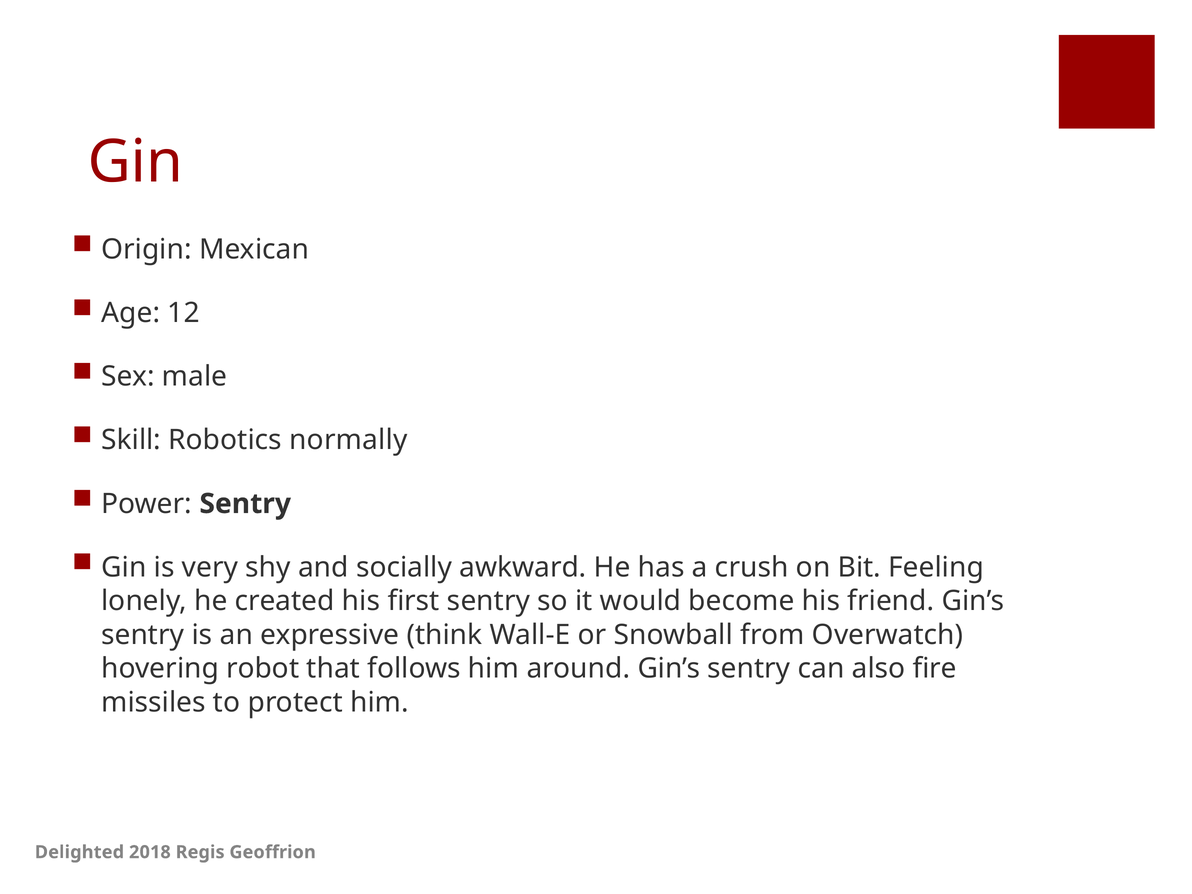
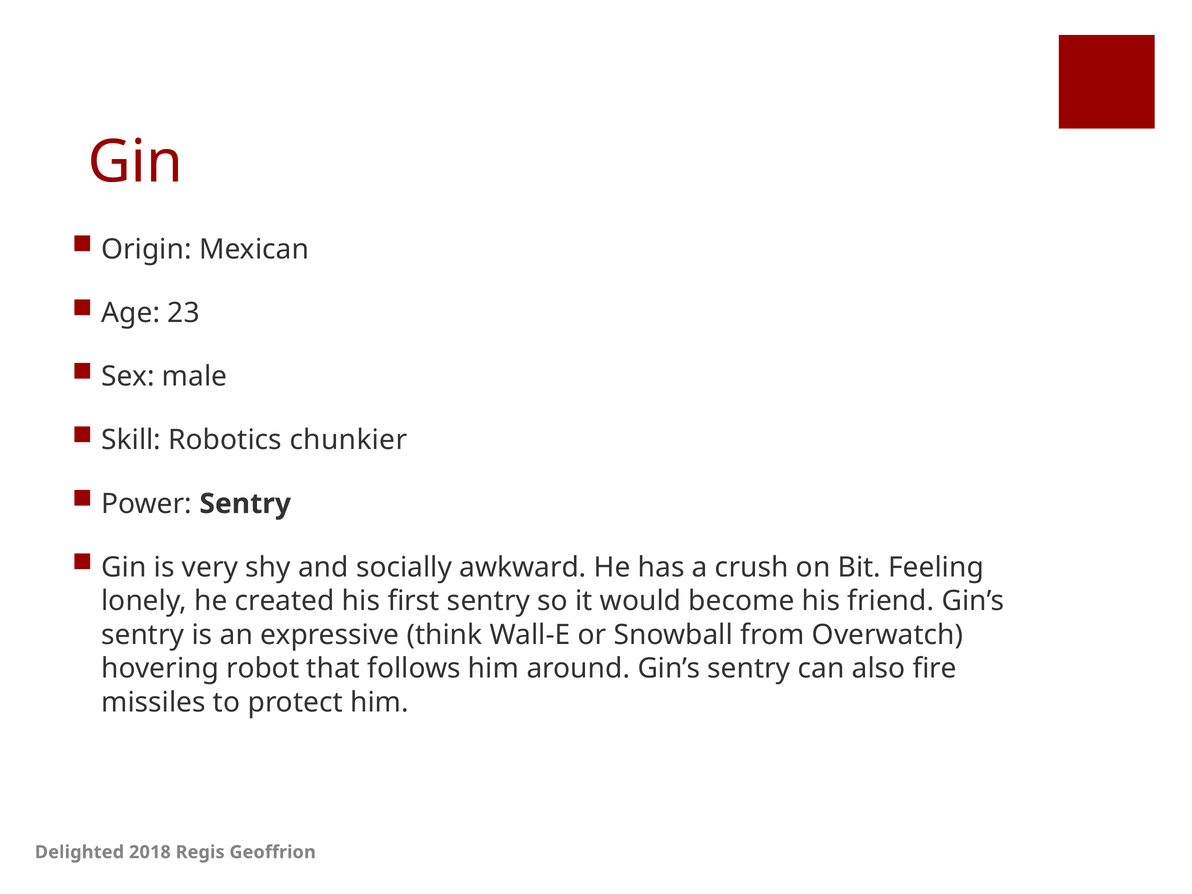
12: 12 -> 23 (184, 313)
normally: normally -> chunkier (348, 440)
